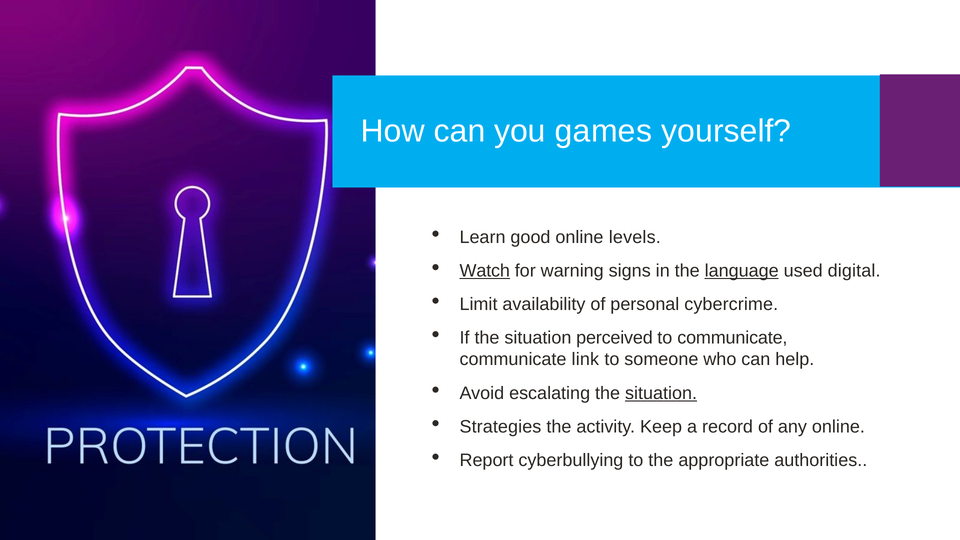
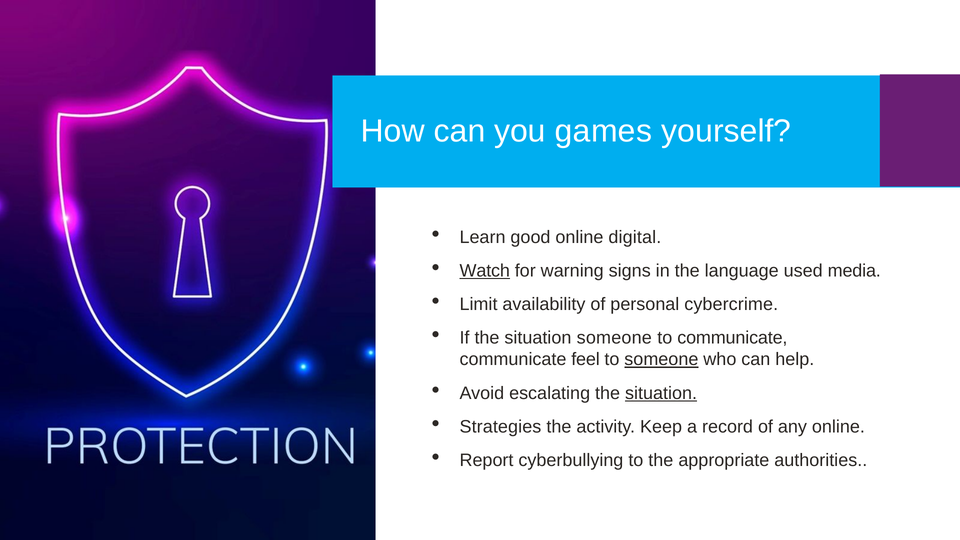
levels: levels -> digital (635, 237)
language underline: present -> none (742, 271)
digital: digital -> media (854, 271)
situation perceived: perceived -> someone (614, 338)
link: link -> feel (586, 360)
someone underline: none -> present (661, 360)
